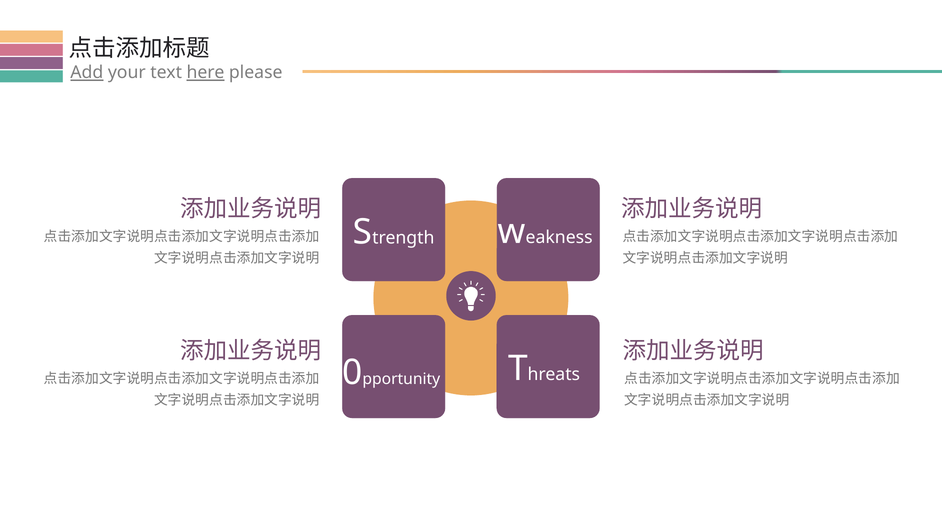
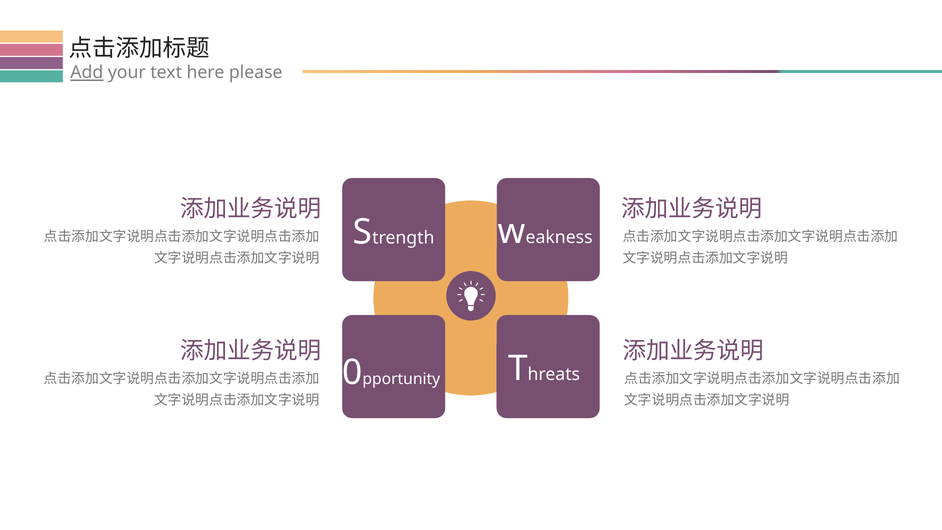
here underline: present -> none (205, 73)
